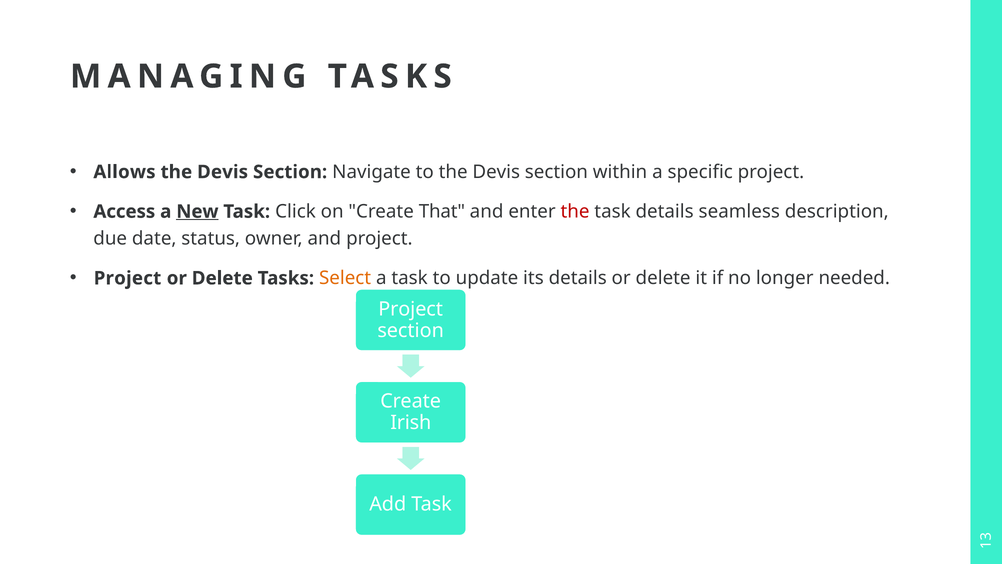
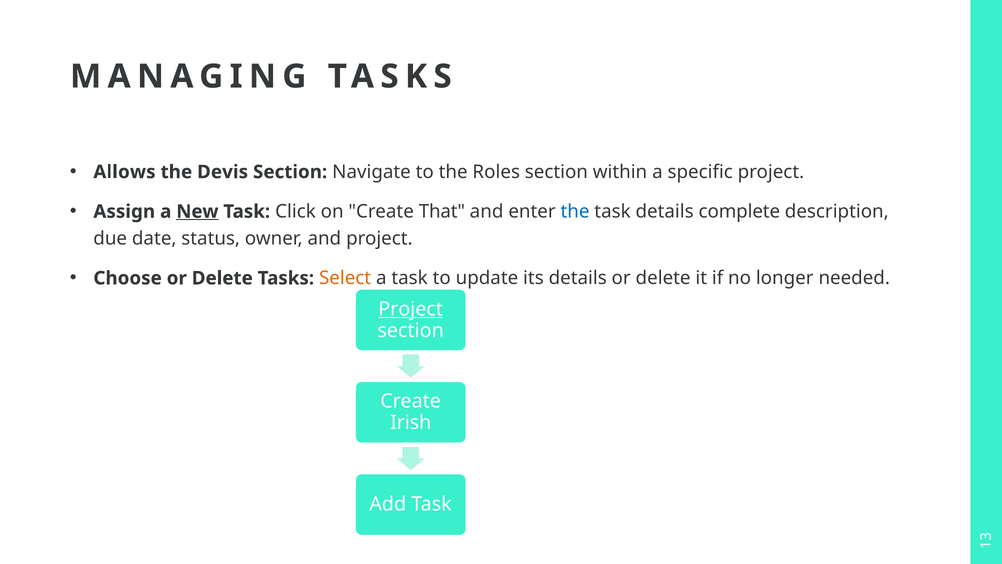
to the Devis: Devis -> Roles (496, 172)
Access: Access -> Assign (124, 211)
the colour: red -> blue (575, 211)
seamless: seamless -> complete (739, 211)
Project: Project -> Choose (128, 278)
Project underline: none -> present (411, 309)
